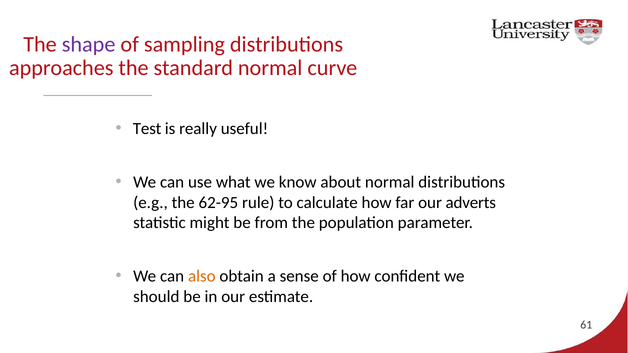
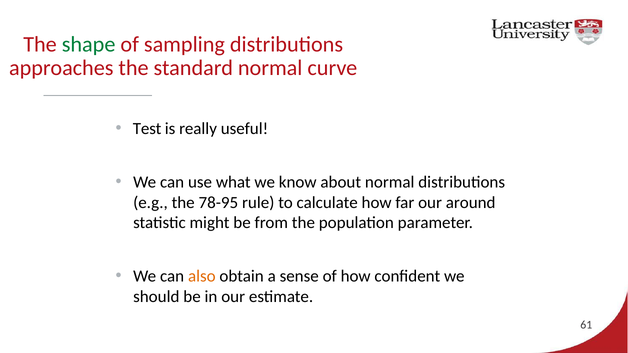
shape colour: purple -> green (89, 45)
62-95: 62-95 -> 78-95 (218, 203)
adverts: adverts -> around (471, 203)
